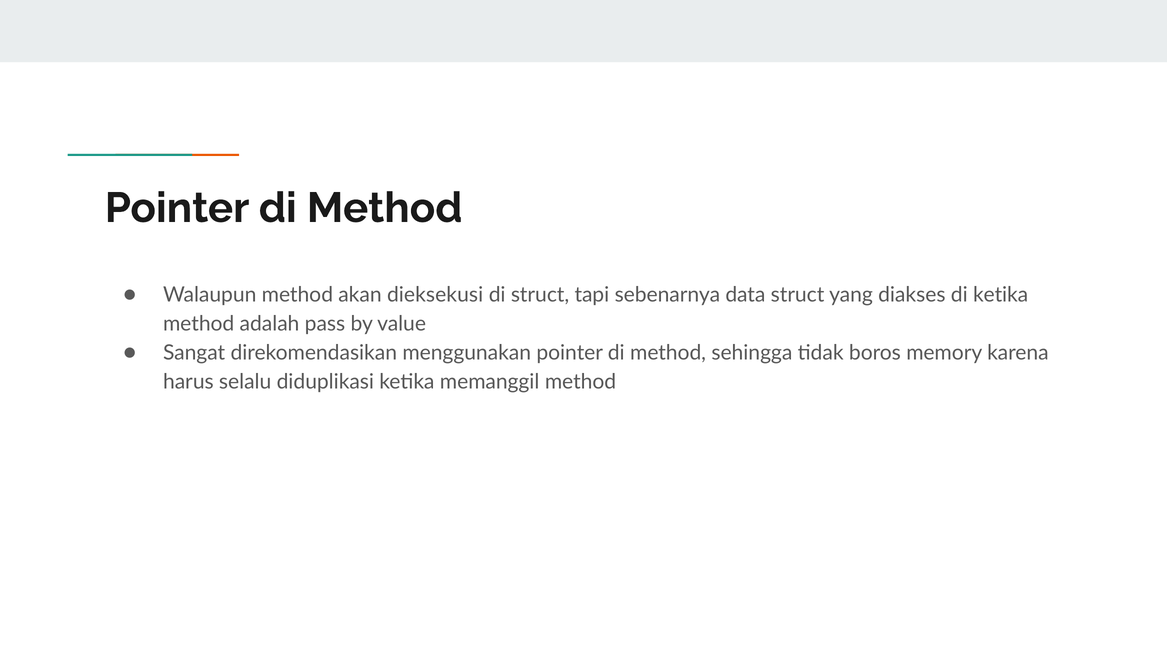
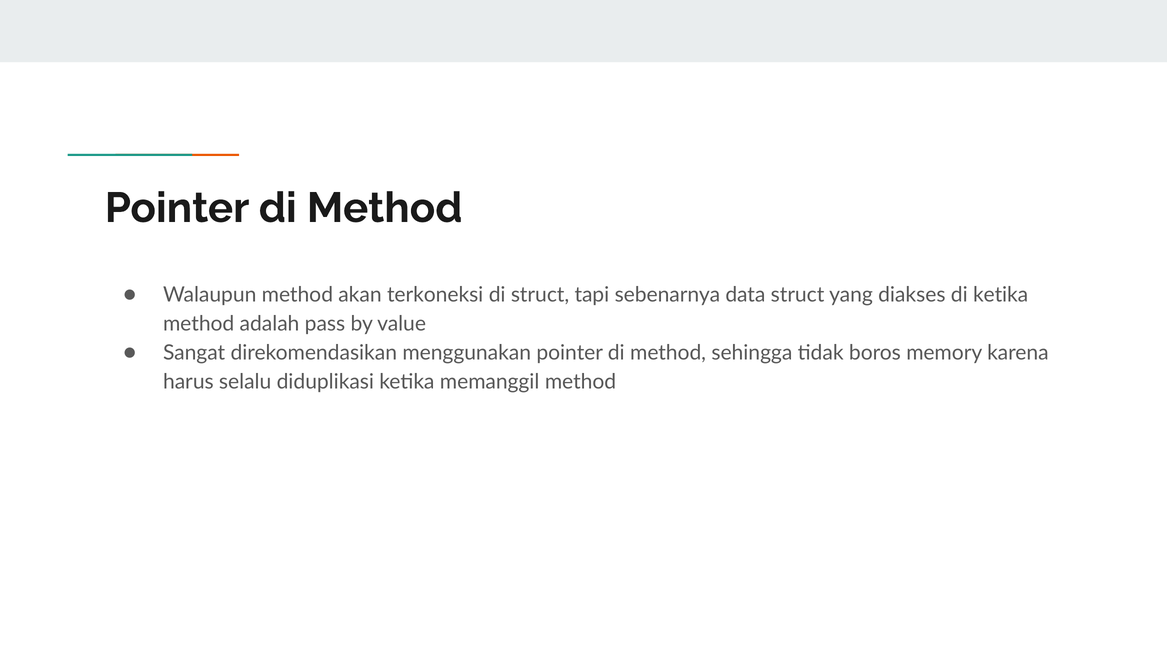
dieksekusi: dieksekusi -> terkoneksi (435, 295)
